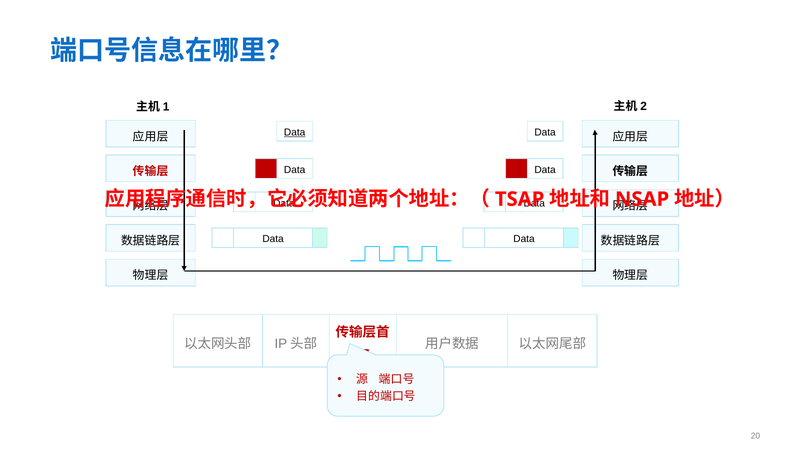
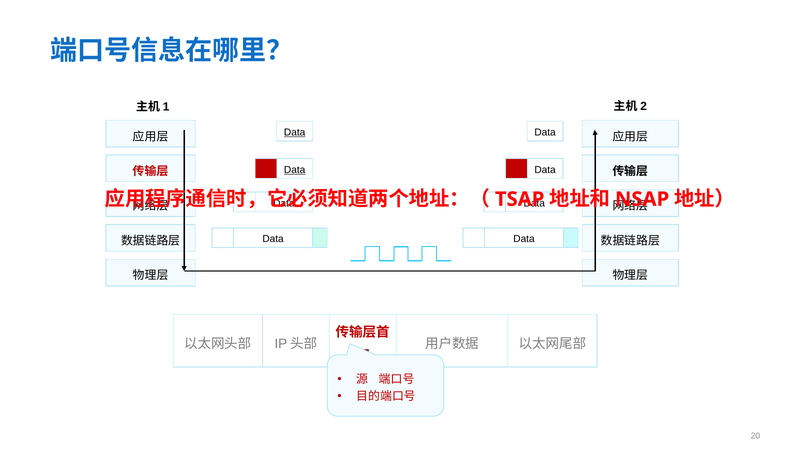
Data underline: none -> present (295, 170)
